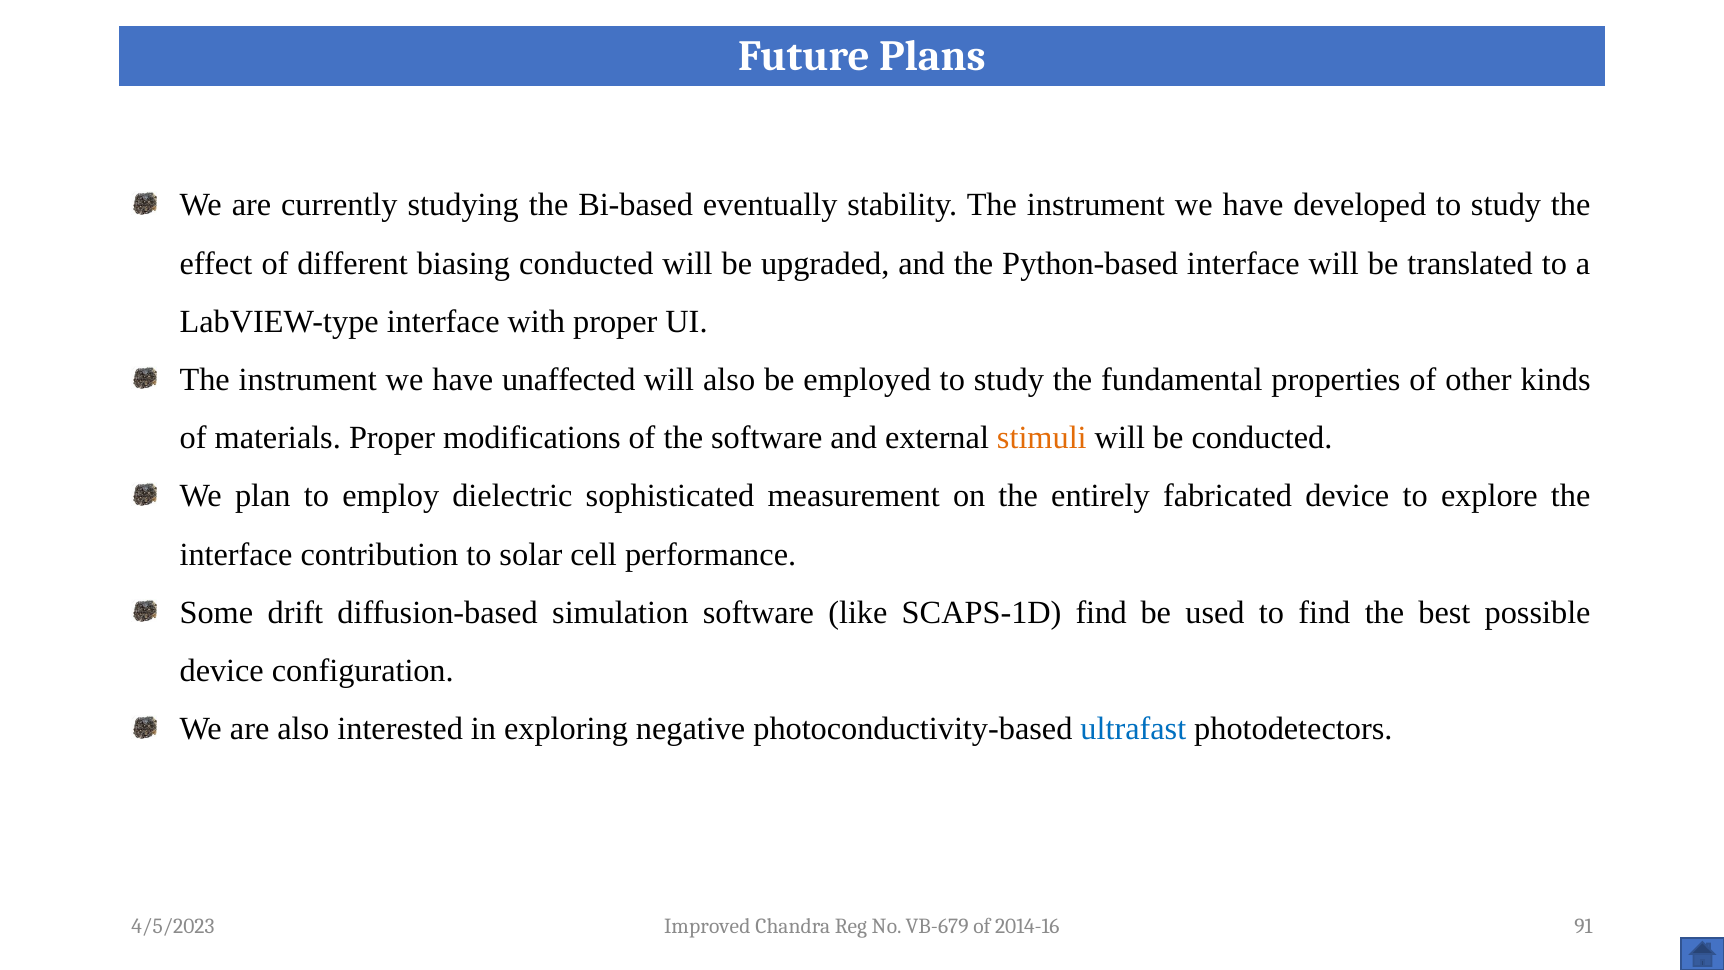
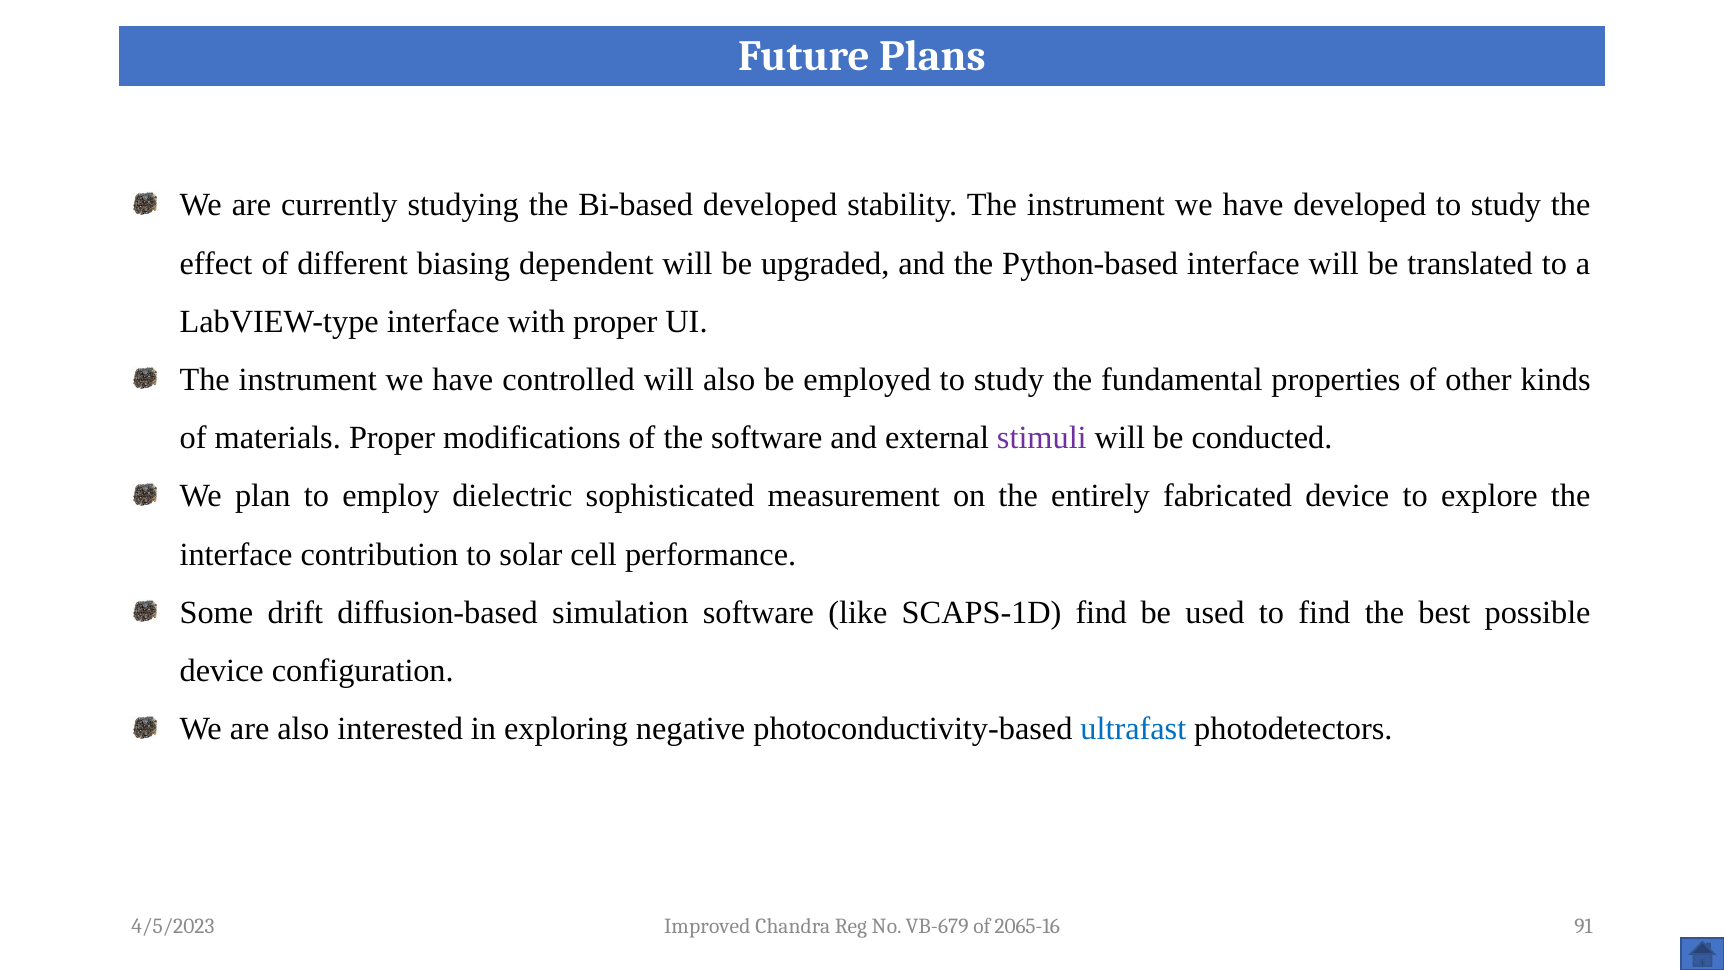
Bi-based eventually: eventually -> developed (770, 205)
biasing conducted: conducted -> dependent (586, 263)
unaffected: unaffected -> controlled (569, 380)
stimuli colour: orange -> purple (1042, 438)
2014-16: 2014-16 -> 2065-16 (1027, 926)
